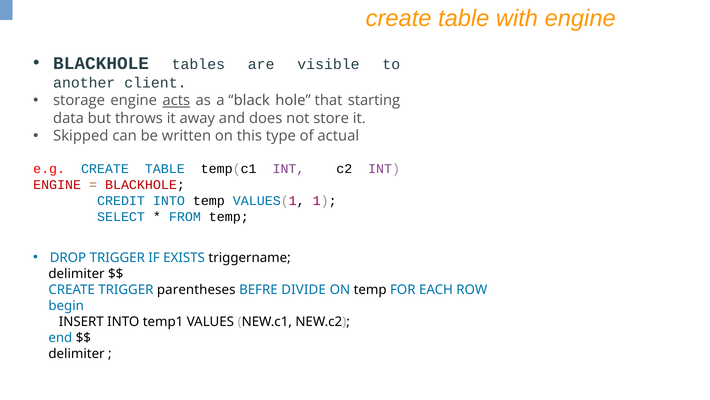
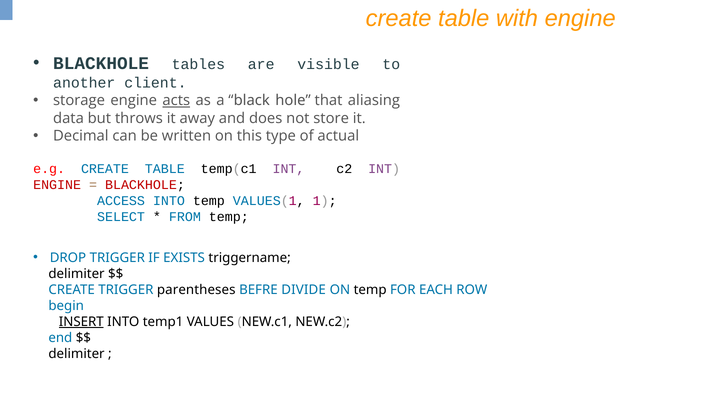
starting: starting -> aliasing (374, 100)
Skipped: Skipped -> Decimal (81, 136)
CREDIT: CREDIT -> ACCESS (121, 200)
INSERT underline: none -> present (81, 321)
